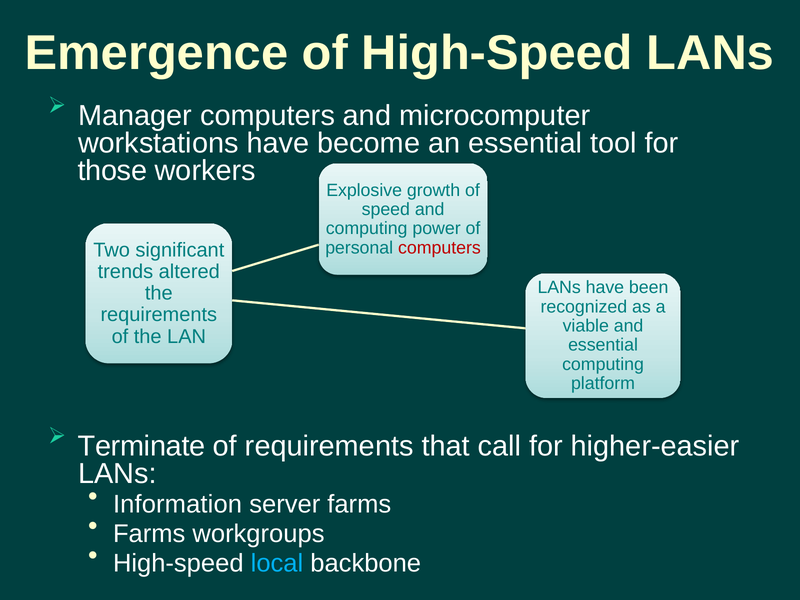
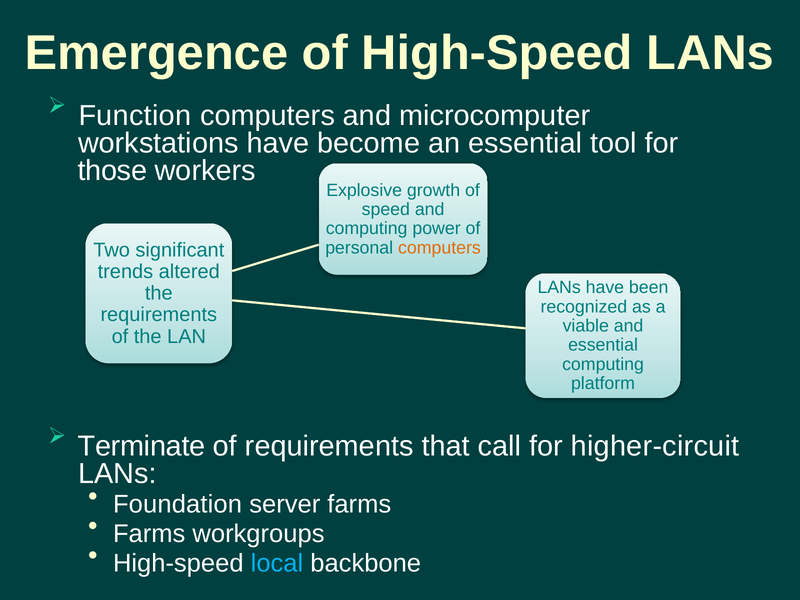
Manager: Manager -> Function (135, 116)
computers colour: red -> orange (439, 248)
higher-easier: higher-easier -> higher-circuit (655, 446)
Information: Information -> Foundation (178, 505)
